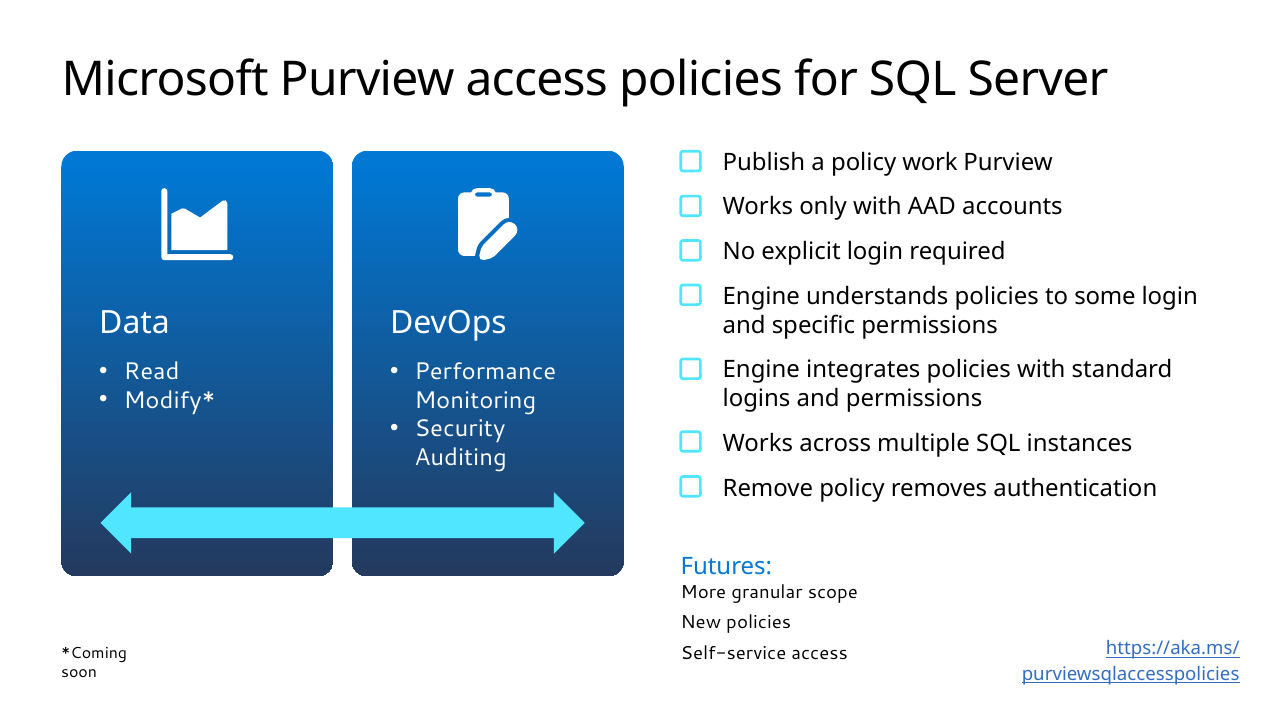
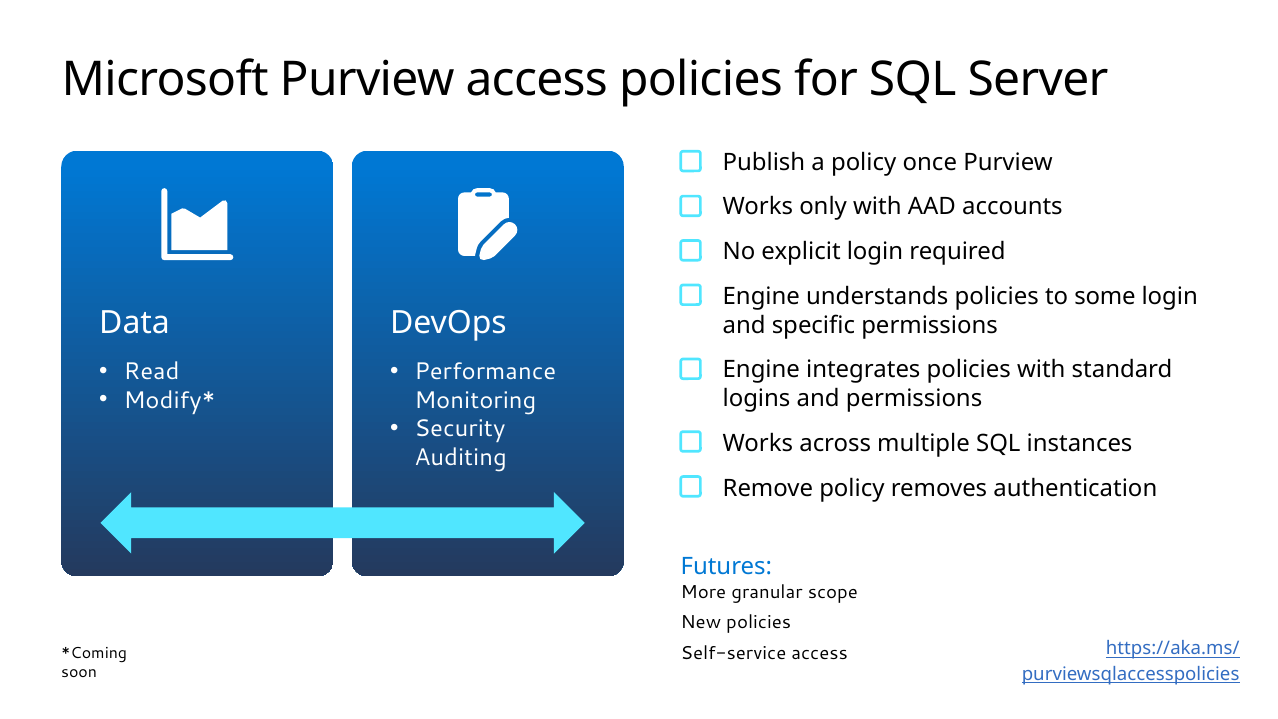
work: work -> once (930, 162)
